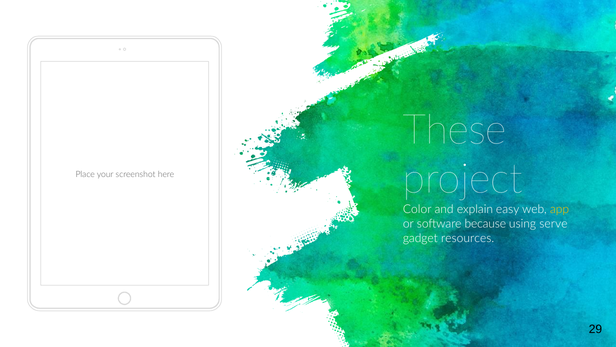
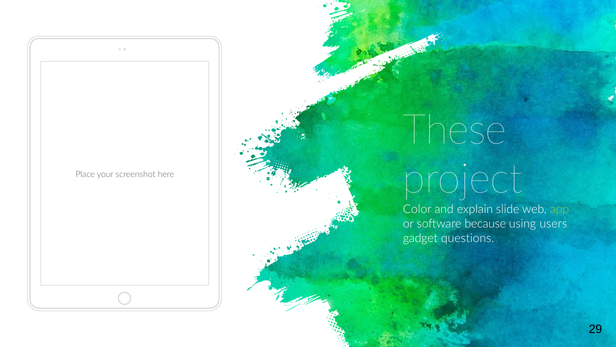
easy: easy -> slide (508, 209)
app colour: yellow -> light green (560, 209)
serve: serve -> users (553, 223)
resources: resources -> questions (468, 238)
